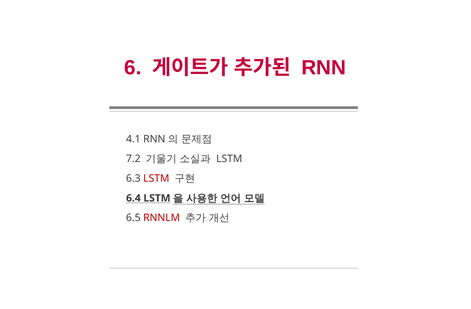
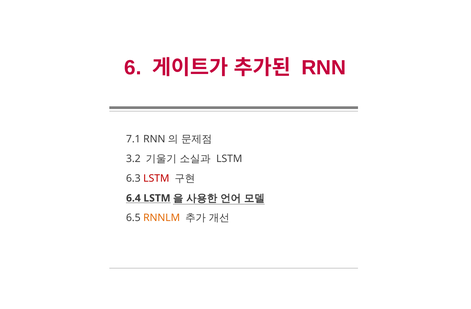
4.1: 4.1 -> 7.1 (133, 139)
7.2: 7.2 -> 3.2 (133, 159)
RNNLM colour: red -> orange (162, 218)
